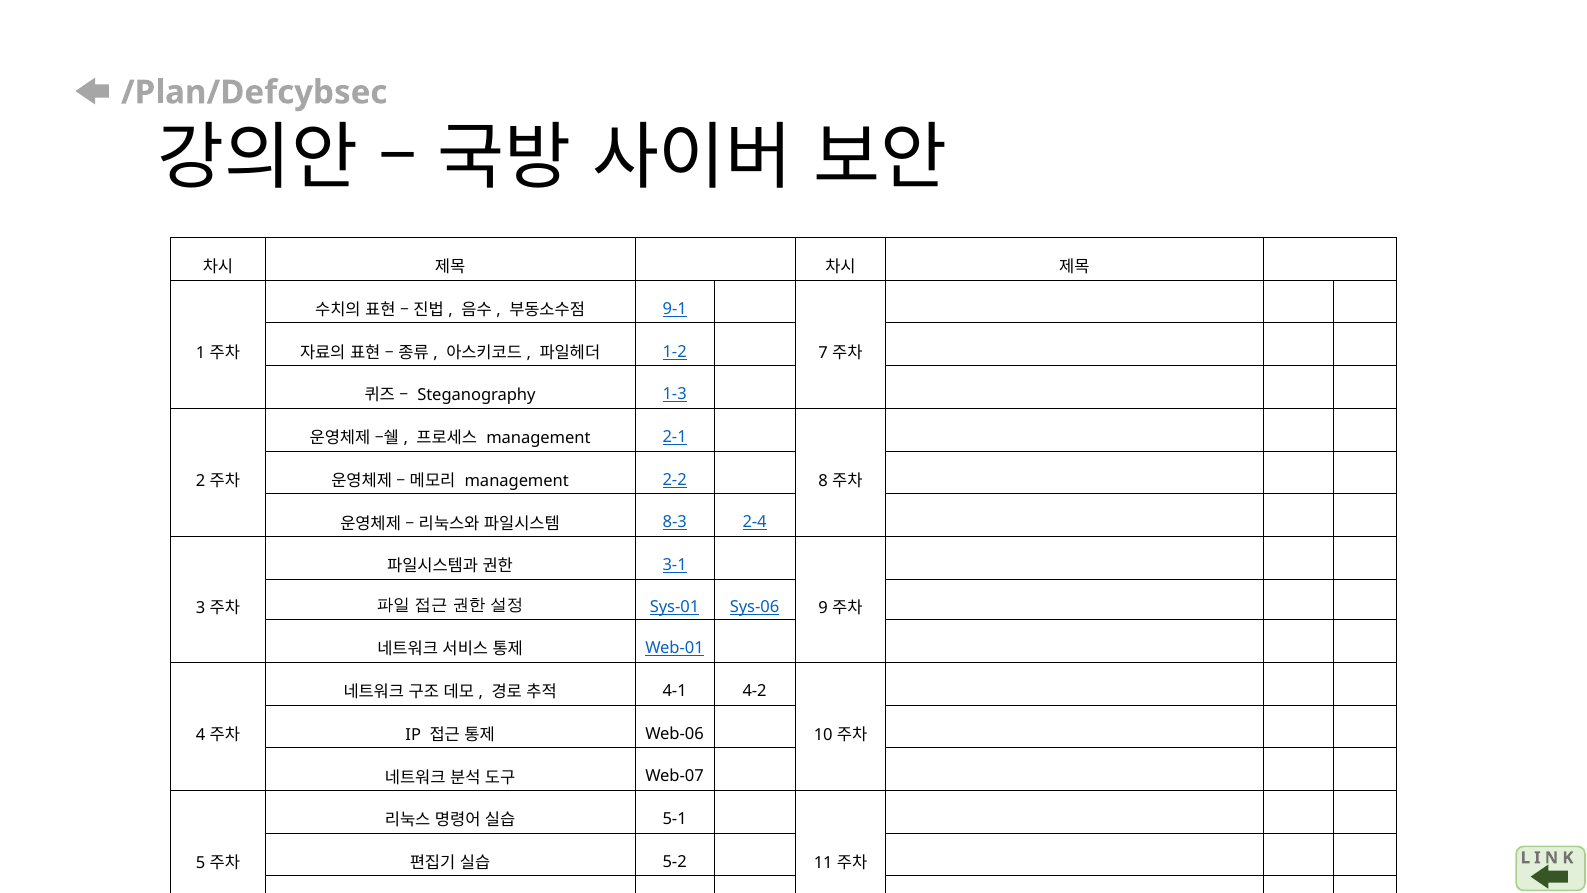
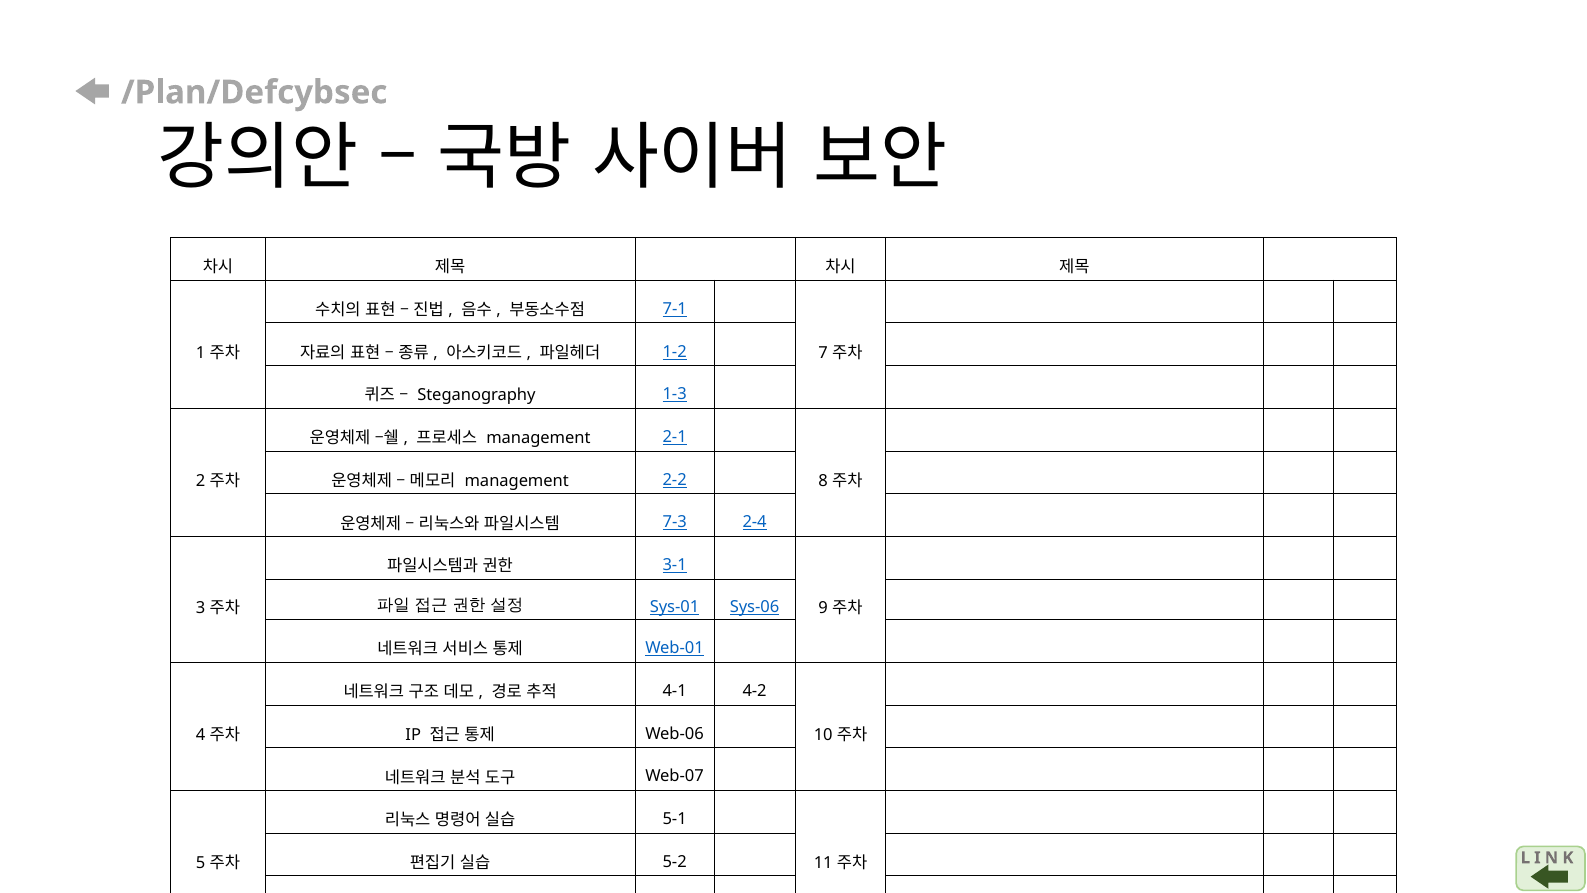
9-1: 9-1 -> 7-1 (675, 309)
8-3: 8-3 -> 7-3 (675, 522)
